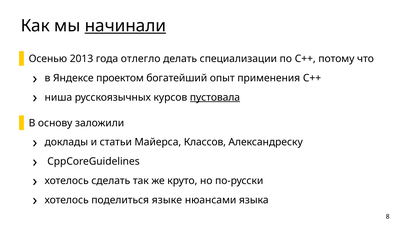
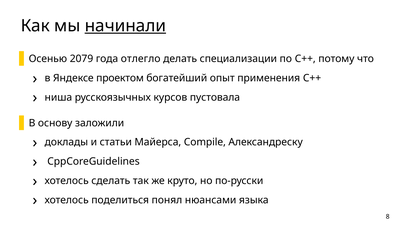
2013: 2013 -> 2079 (81, 59)
пустовала underline: present -> none (215, 97)
Классов: Классов -> Compile (205, 142)
языке: языке -> понял (167, 200)
